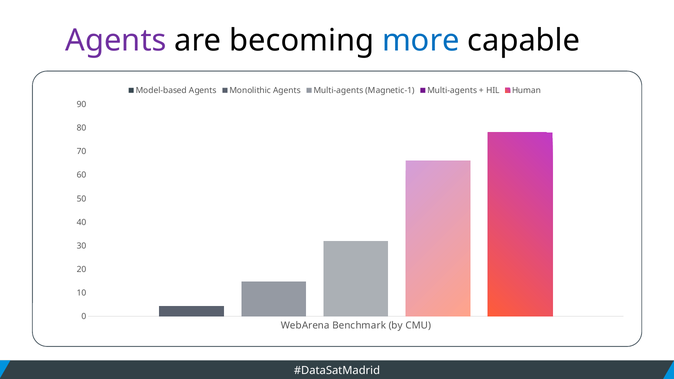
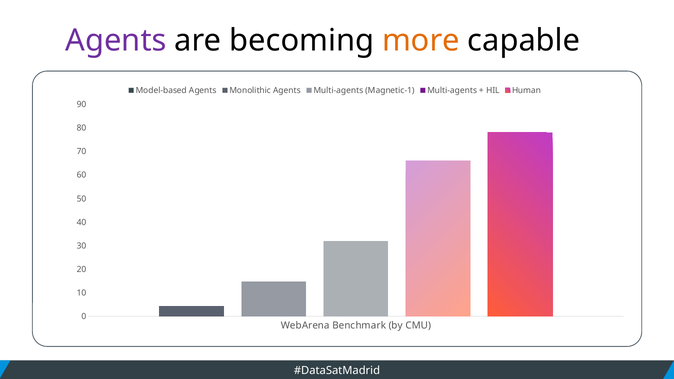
more colour: blue -> orange (421, 40)
